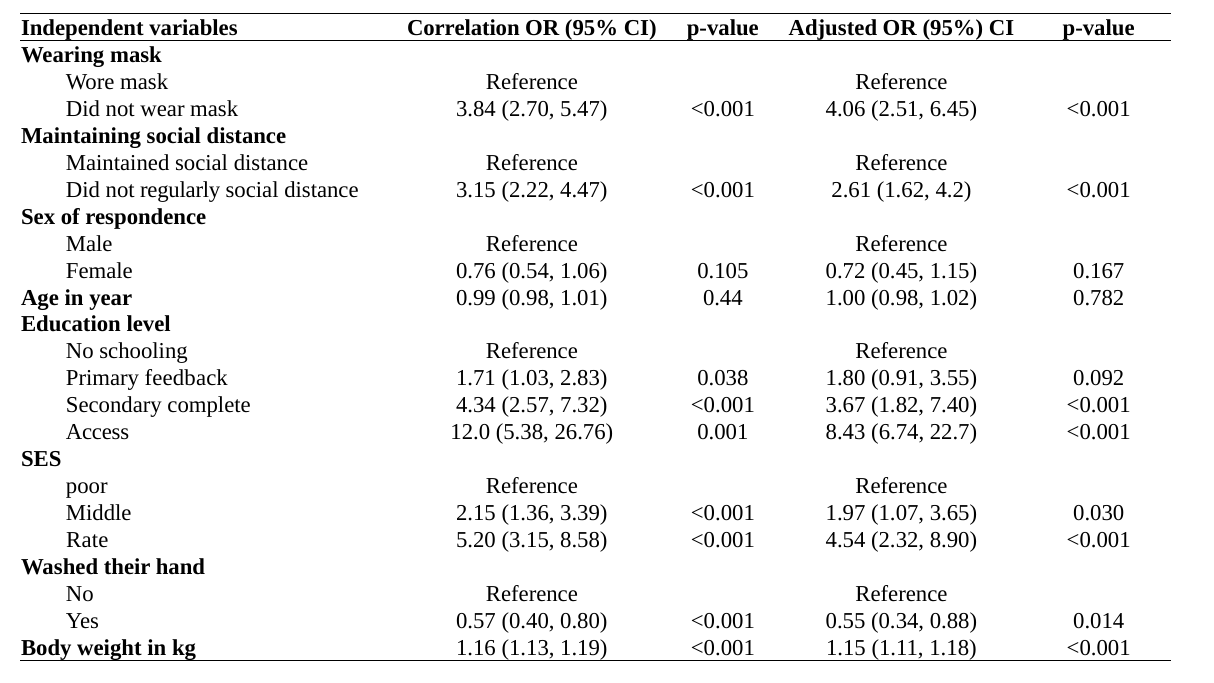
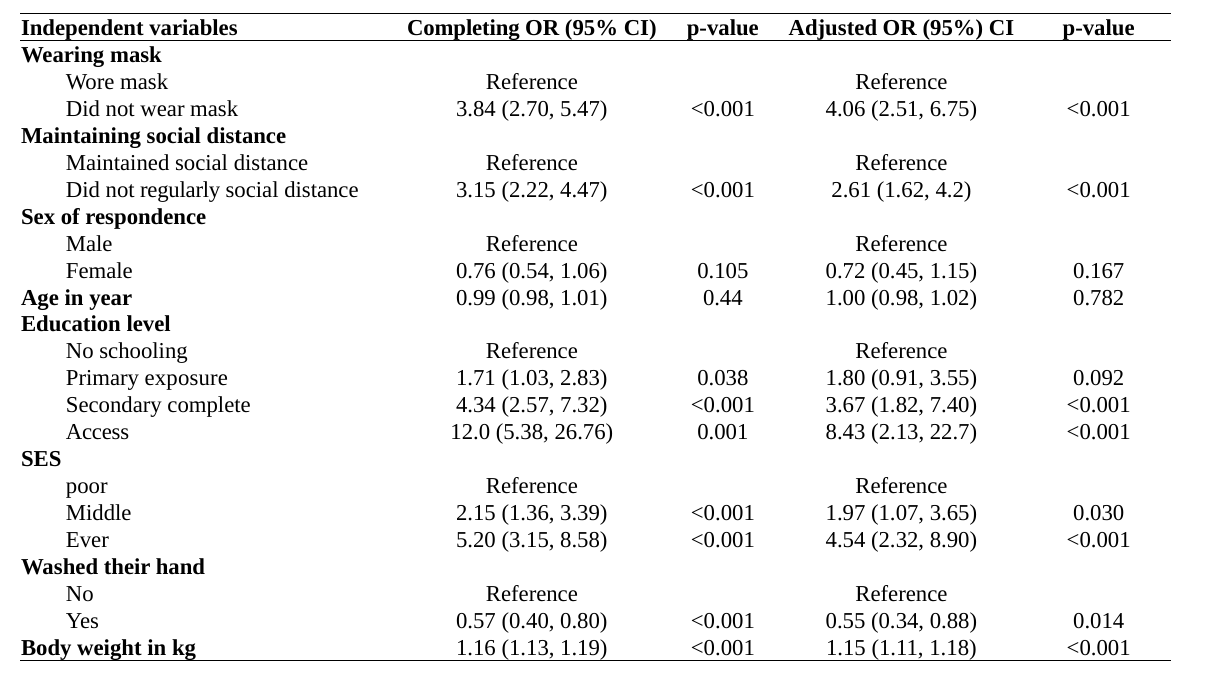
Correlation: Correlation -> Completing (463, 28)
6.45: 6.45 -> 6.75 (954, 109)
feedback: feedback -> exposure (186, 378)
6.74: 6.74 -> 2.13 (898, 432)
Rate: Rate -> Ever (87, 540)
